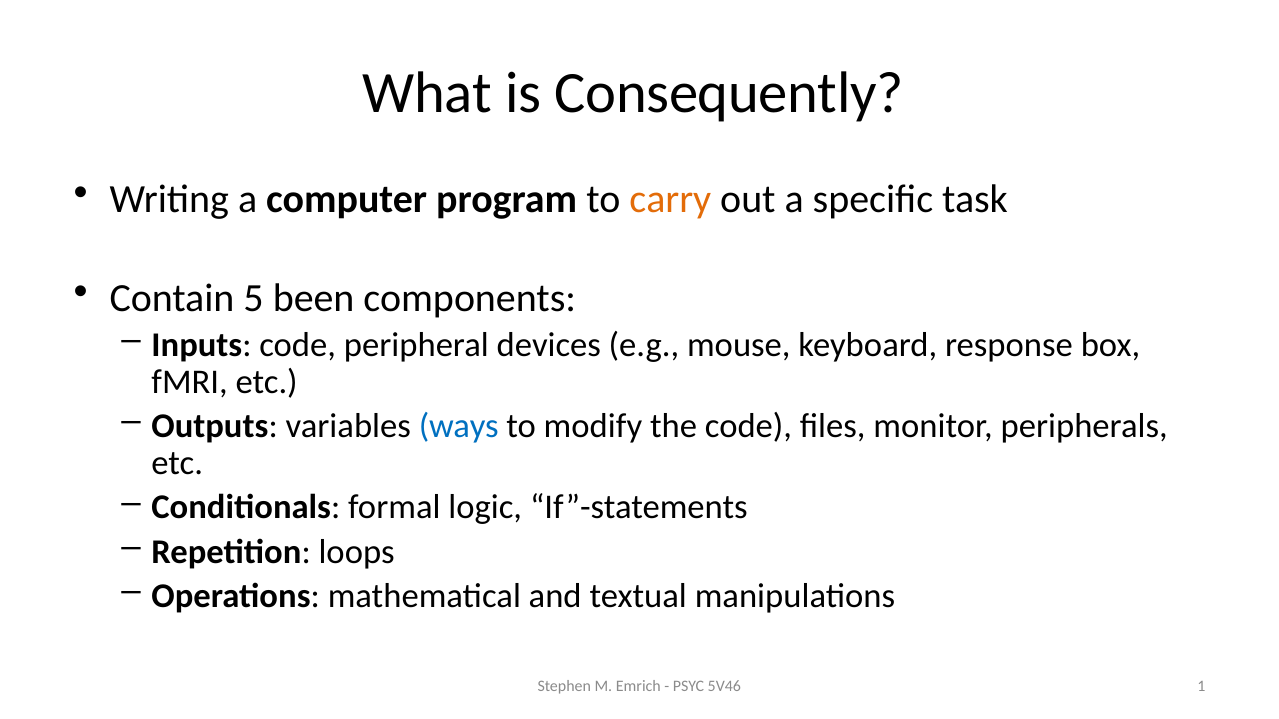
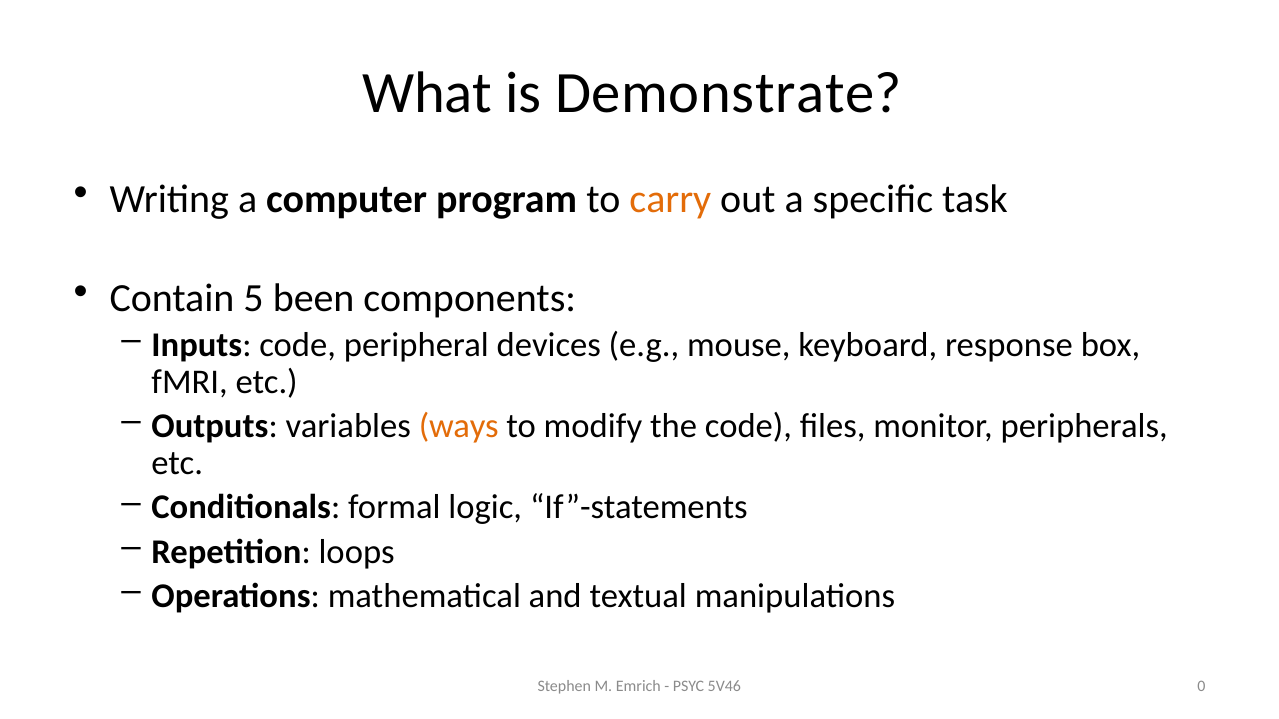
Consequently: Consequently -> Demonstrate (729, 93)
ways colour: blue -> orange (459, 426)
1: 1 -> 0 (1201, 687)
